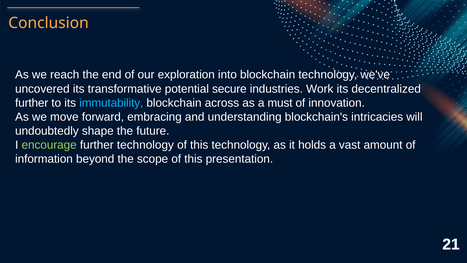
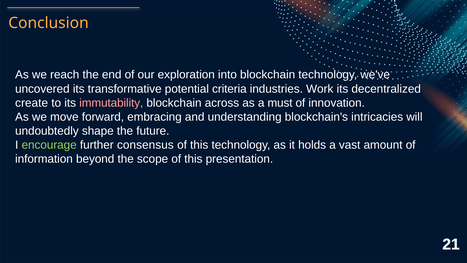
secure: secure -> criteria (229, 89)
further: further -> create (32, 103)
immutability colour: light blue -> pink (111, 103)
further technology: technology -> consensus (145, 145)
